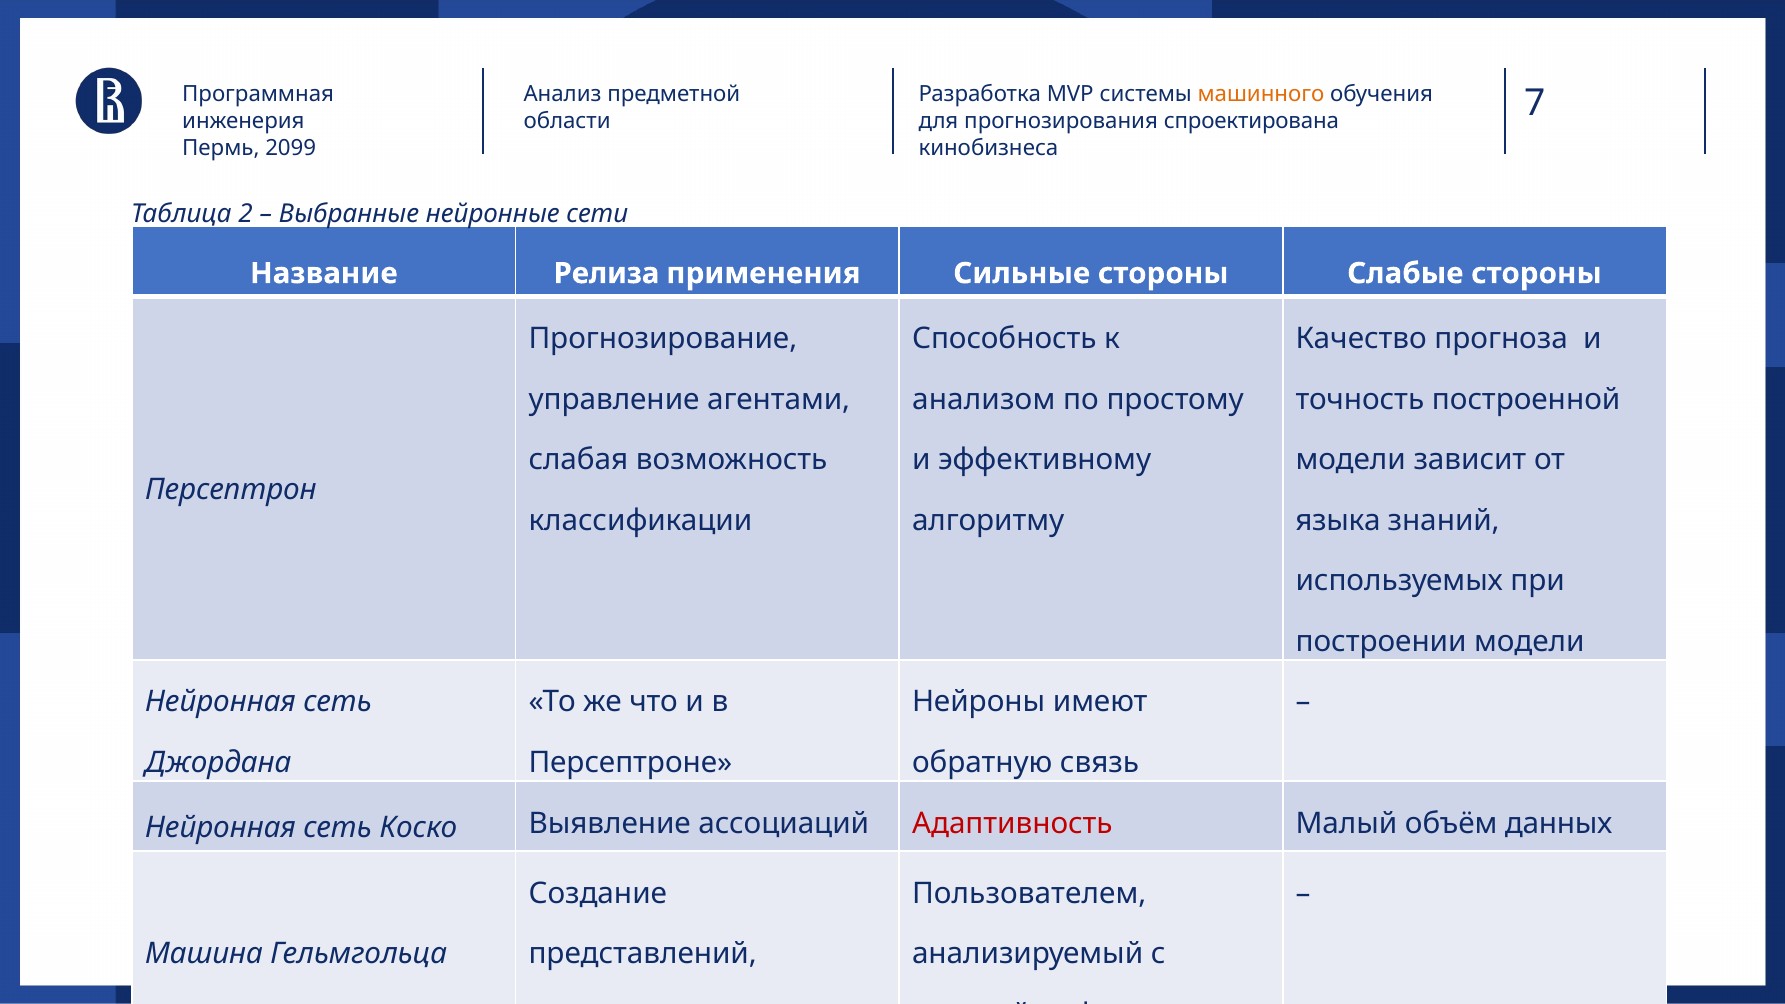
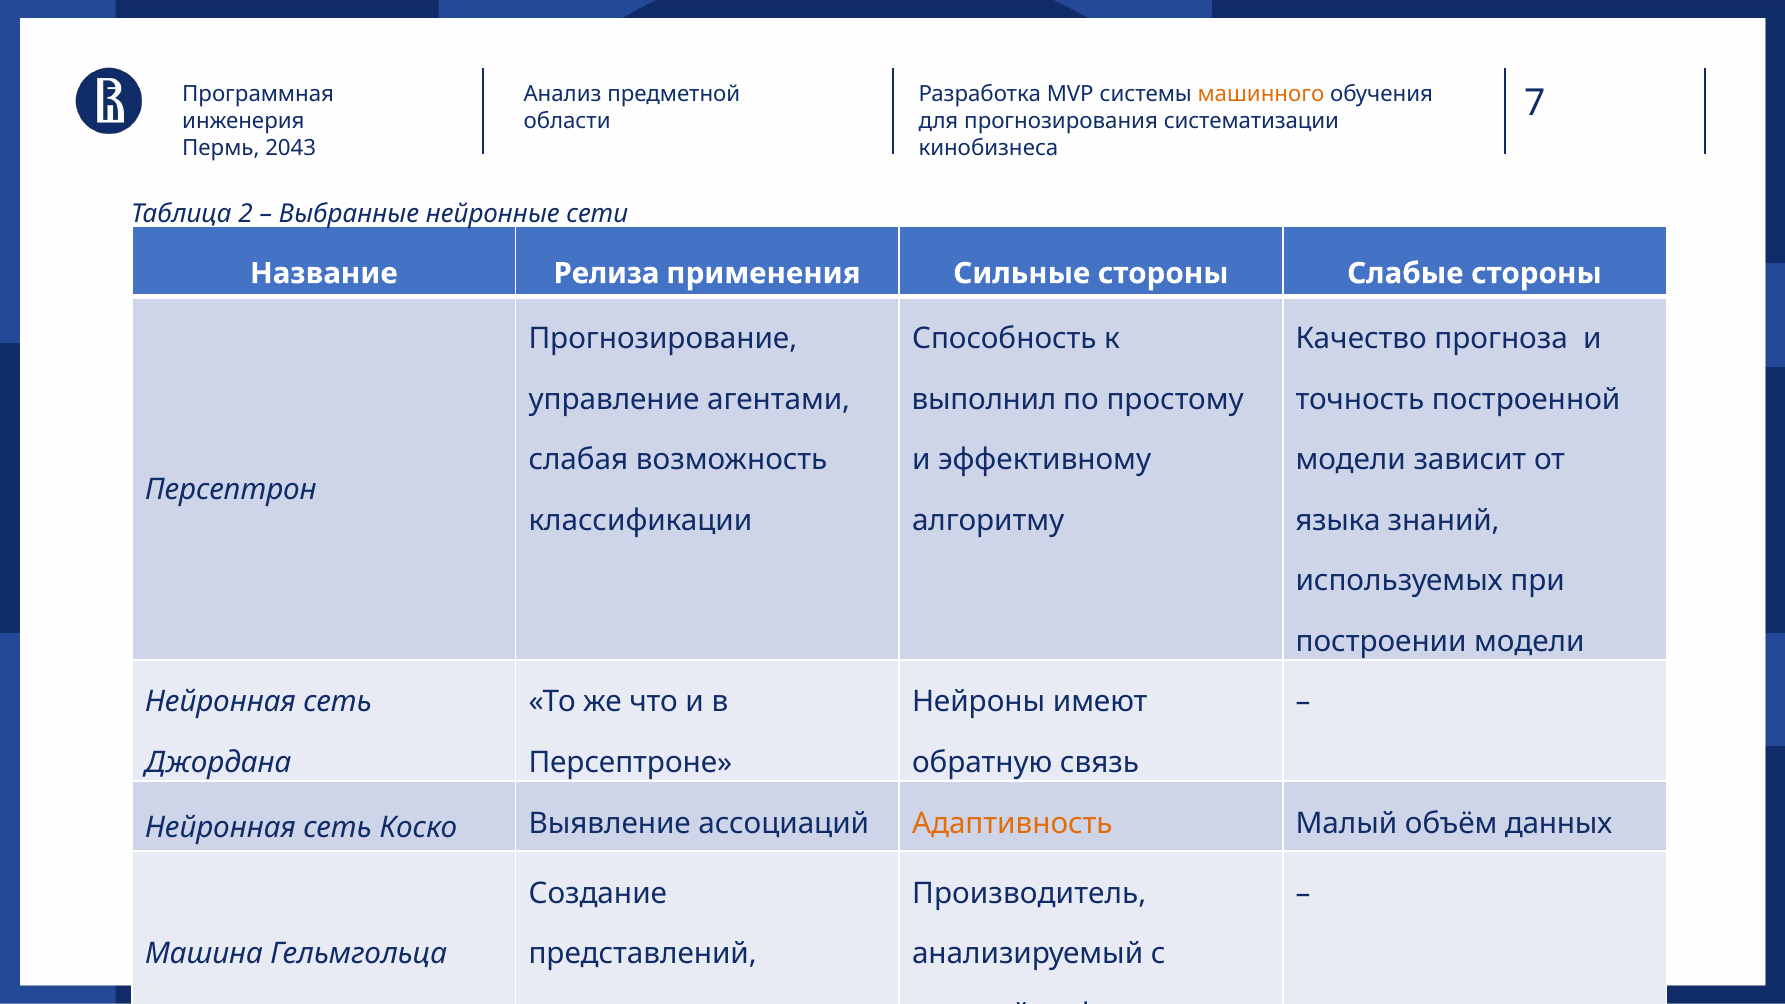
спроектирована: спроектирована -> систематизации (1251, 121)
2099: 2099 -> 2043 (291, 148)
анализом: анализом -> выполнил (984, 399)
Адаптивность colour: red -> orange (1012, 823)
Пользователем: Пользователем -> Производитель (1029, 893)
